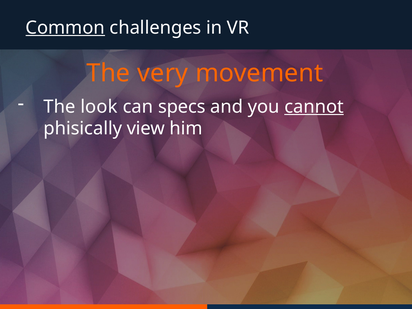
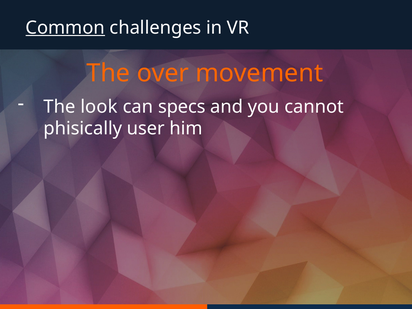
very: very -> over (163, 73)
cannot underline: present -> none (314, 107)
view: view -> user (146, 129)
